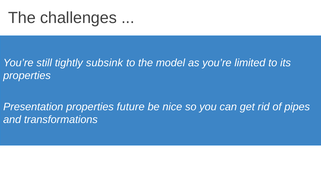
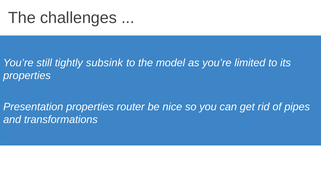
future: future -> router (131, 107)
